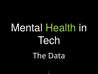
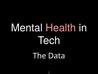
Health colour: light green -> pink (61, 28)
